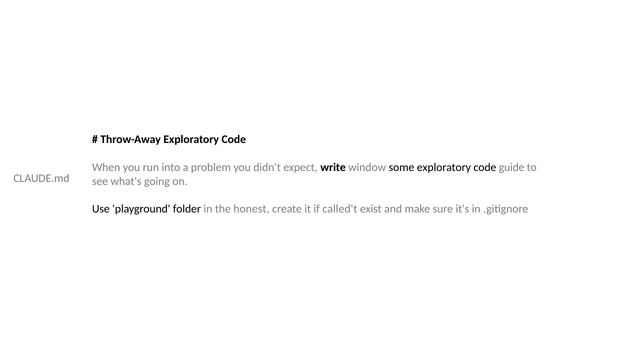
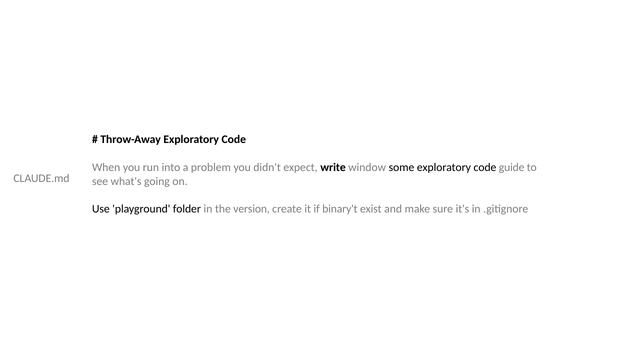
honest: honest -> version (252, 209)
called't: called't -> binary't (340, 209)
